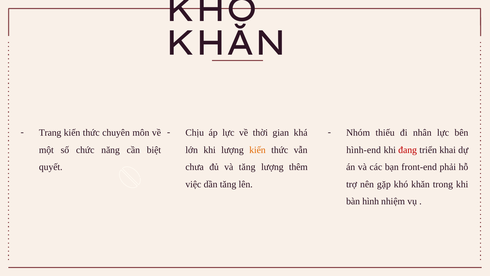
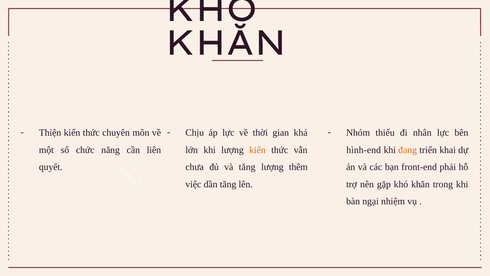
Trang: Trang -> Thiện (50, 133)
biệt: biệt -> liên (154, 150)
đang colour: red -> orange (408, 150)
hình: hình -> ngại (371, 201)
